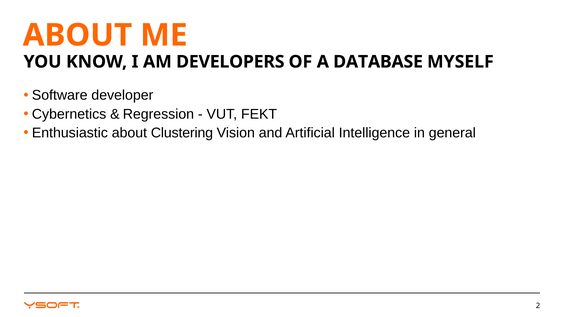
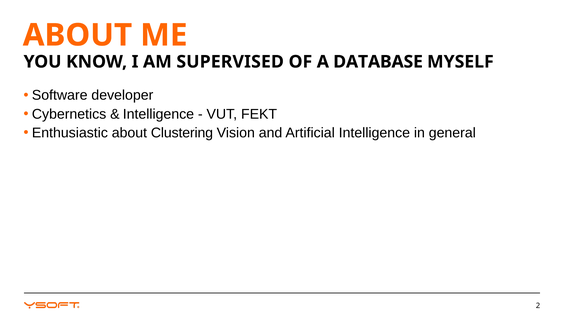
DEVELOPERS: DEVELOPERS -> SUPERVISED (230, 62)
Regression: Regression -> Intelligence (158, 114)
